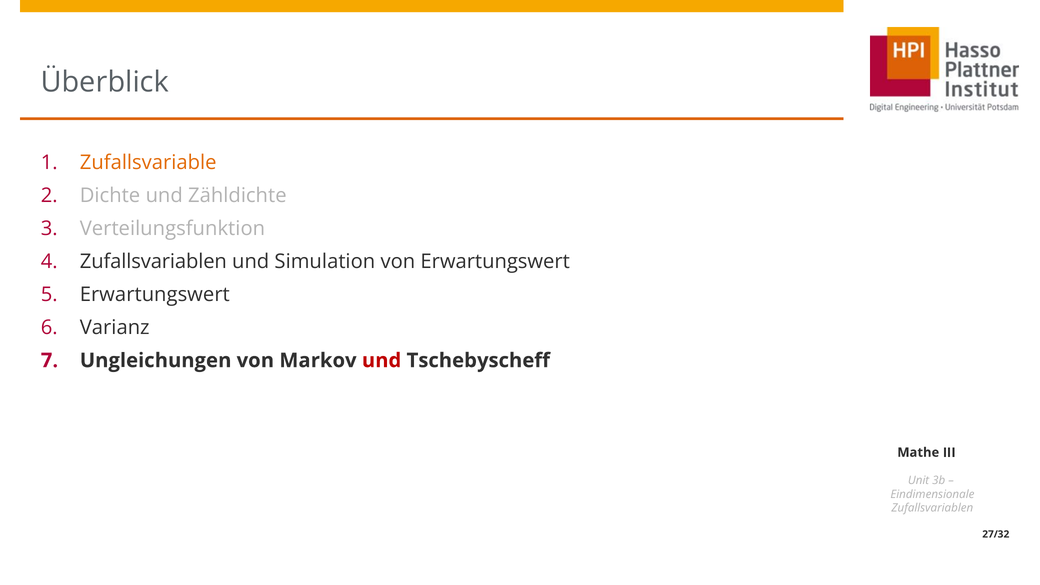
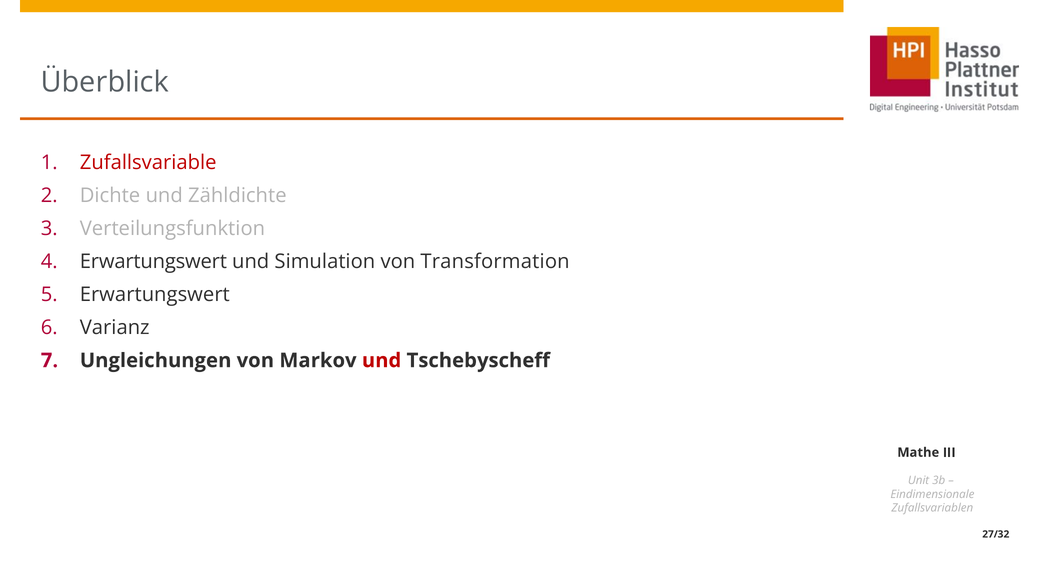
Zufallsvariable colour: orange -> red (148, 163)
Zufallsvariablen: Zufallsvariablen -> Erwartungswert (153, 262)
von Erwartungswert: Erwartungswert -> Transformation (495, 262)
